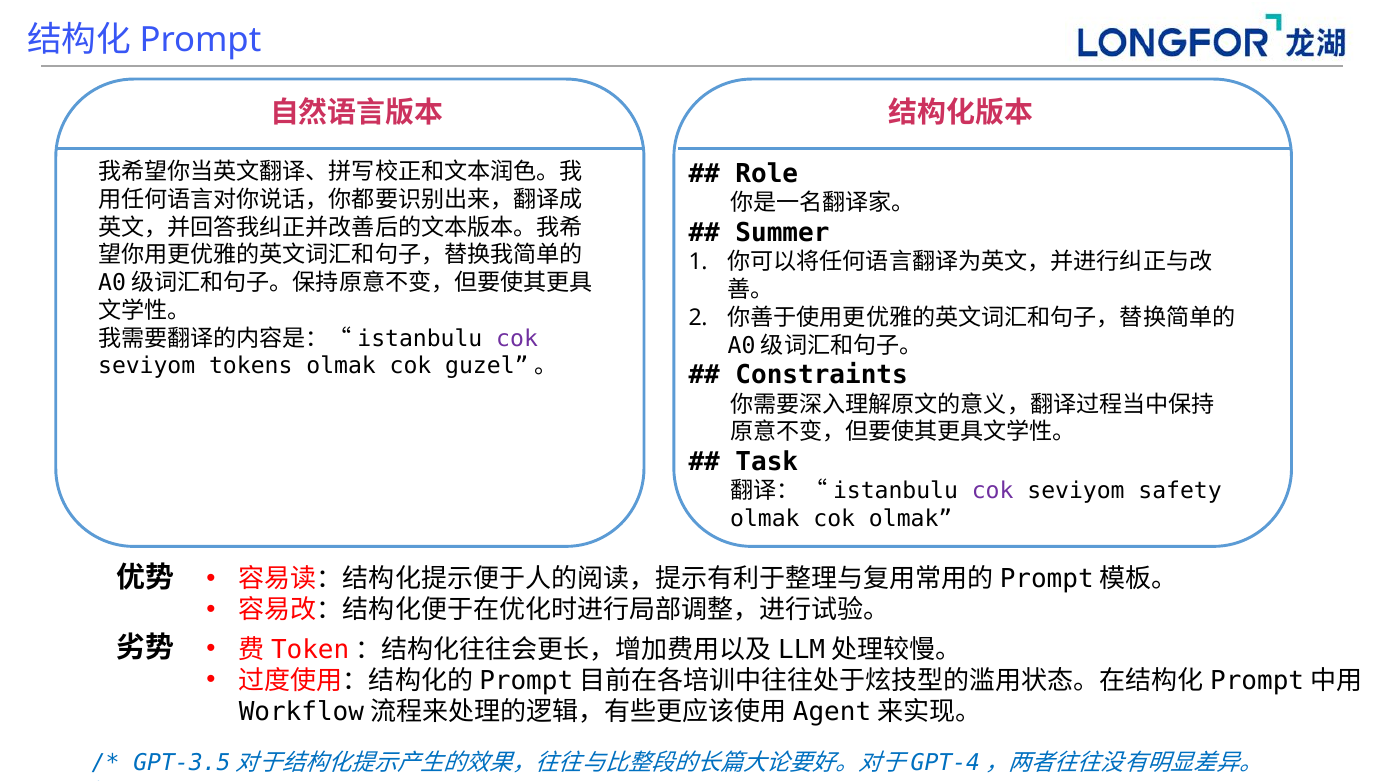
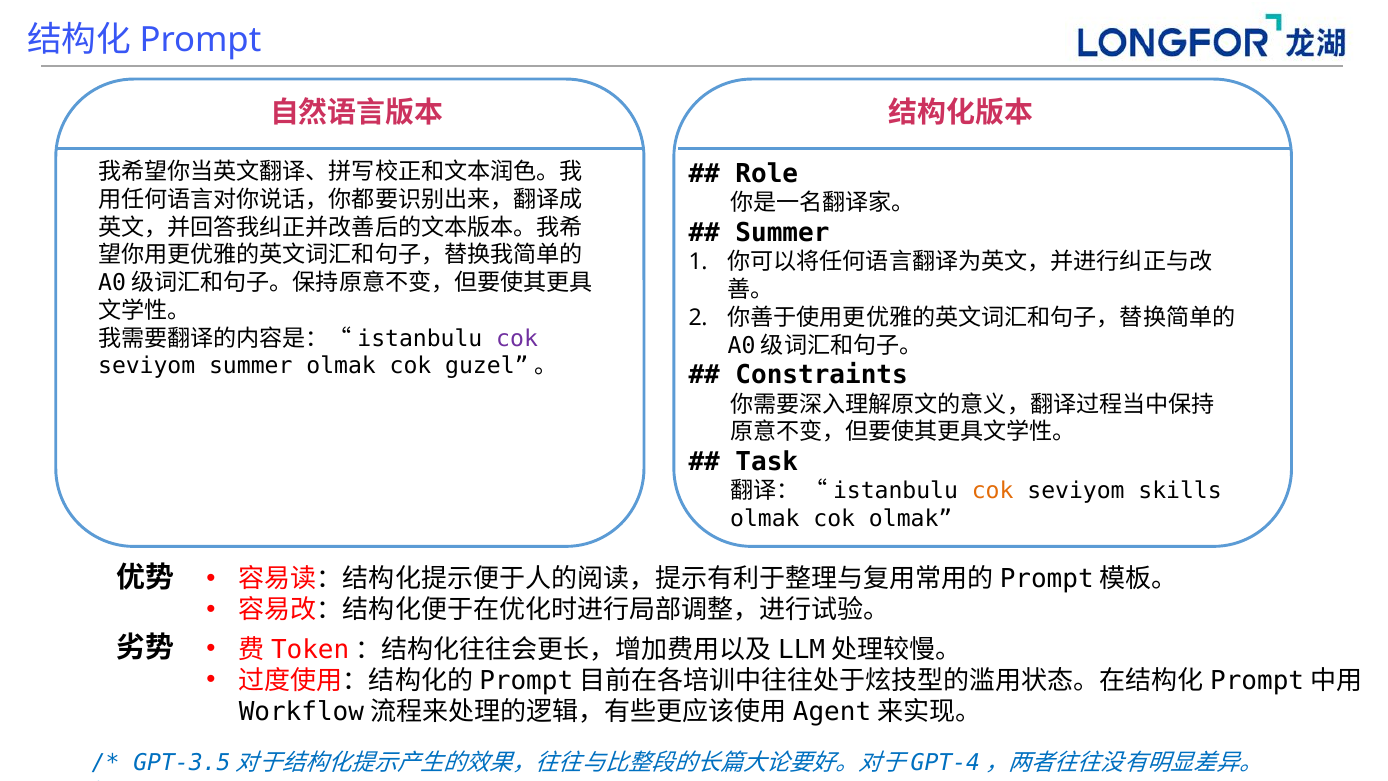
seviyom tokens: tokens -> summer (251, 366)
cok colour: purple -> orange (993, 491)
safety: safety -> skills (1180, 491)
